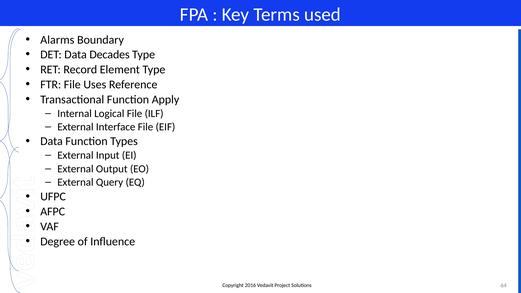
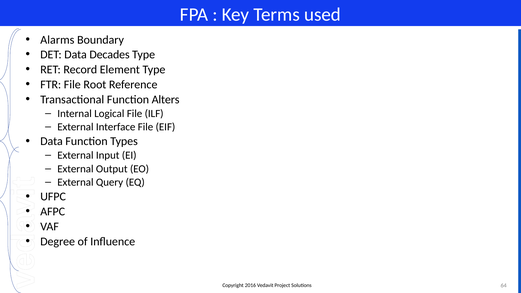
Uses: Uses -> Root (95, 85)
Apply: Apply -> Alters (166, 100)
